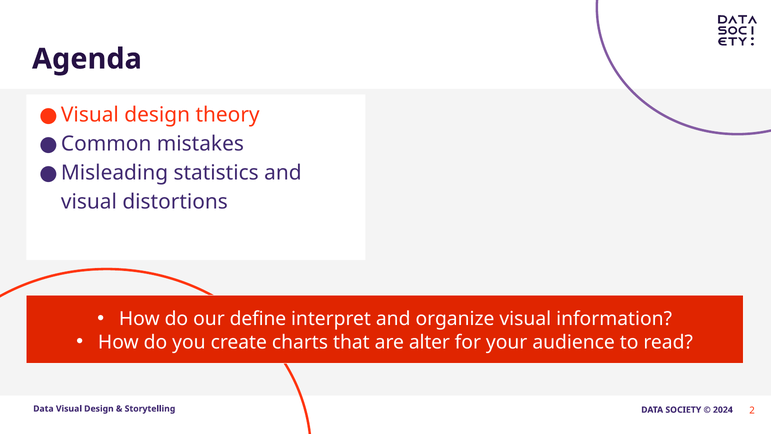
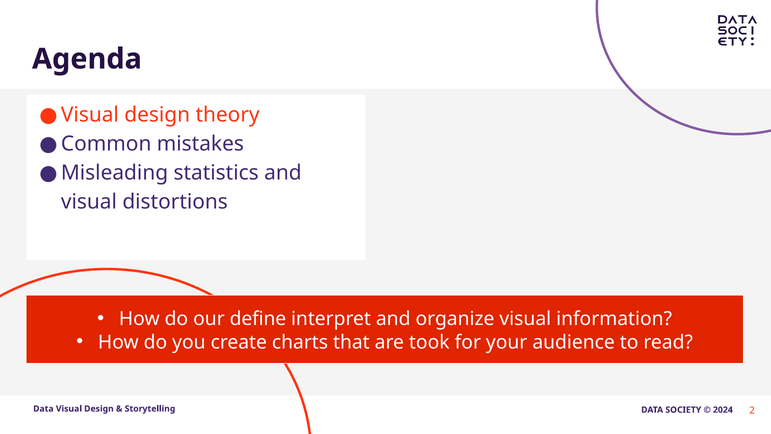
alter: alter -> took (429, 342)
